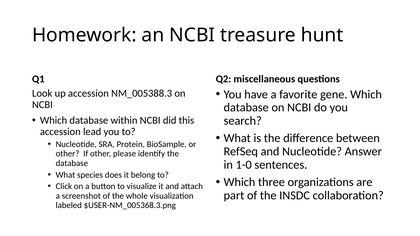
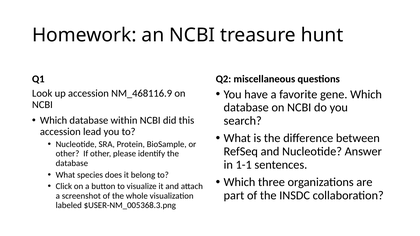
NM_005388.3: NM_005388.3 -> NM_468116.9 (142, 93)
1-0: 1-0 -> 1-1 (244, 165)
